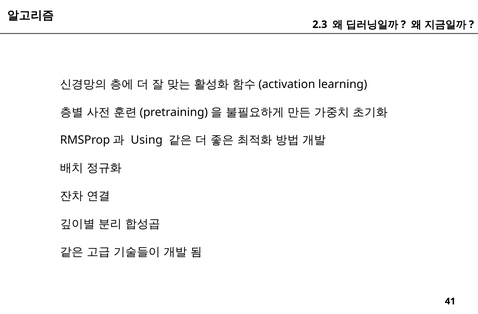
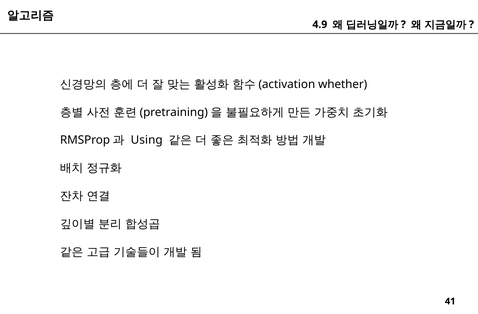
2.3: 2.3 -> 4.9 (320, 24)
learning: learning -> whether (343, 84)
